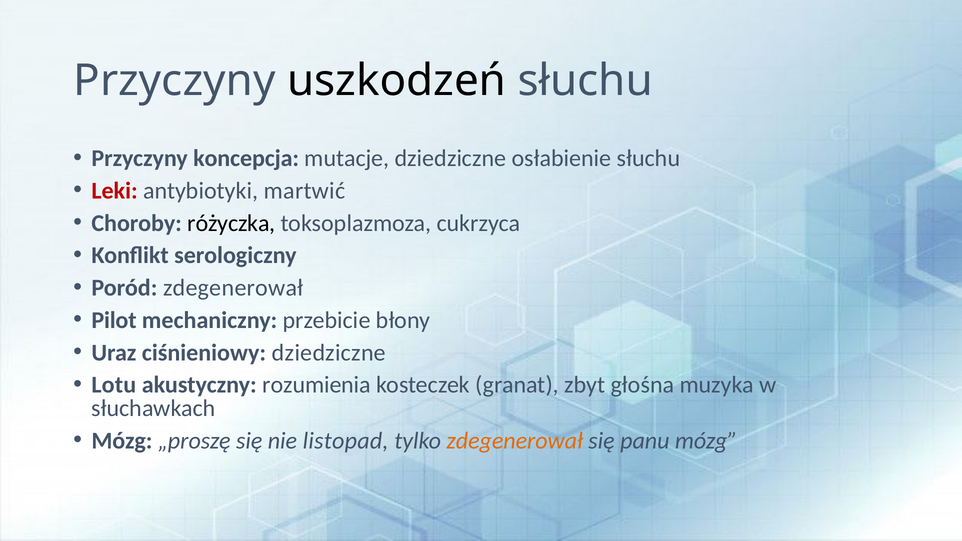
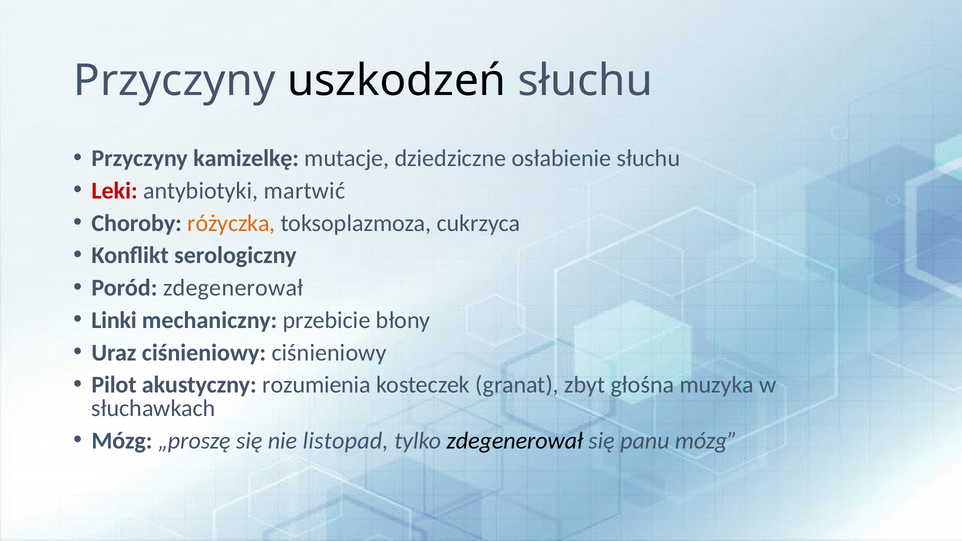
koncepcja: koncepcja -> kamizelkę (246, 158)
różyczka colour: black -> orange (231, 223)
Pilot: Pilot -> Linki (114, 320)
ciśnieniowy dziedziczne: dziedziczne -> ciśnieniowy (329, 353)
Lotu: Lotu -> Pilot (114, 385)
zdegenerował colour: orange -> black (515, 441)
